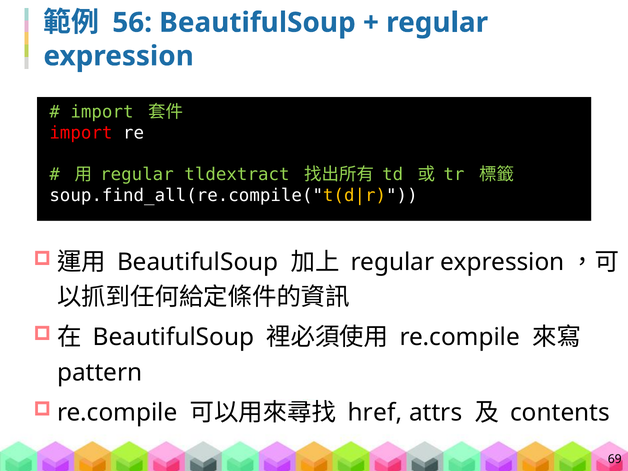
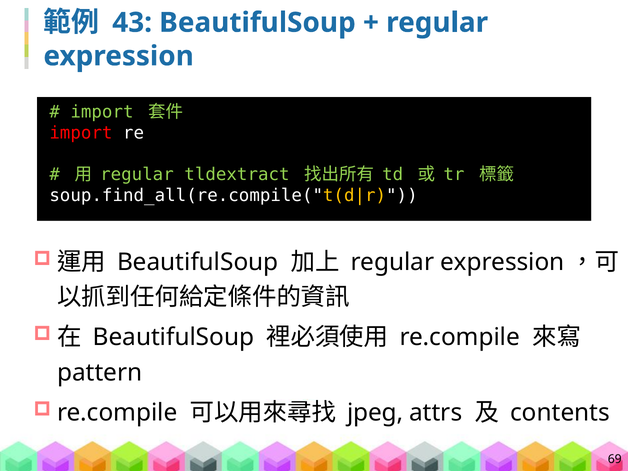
56: 56 -> 43 (132, 23)
href: href -> jpeg (375, 413)
